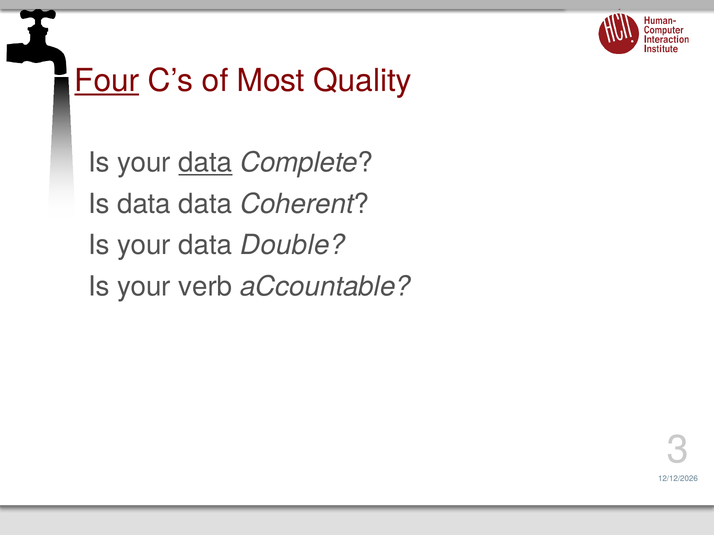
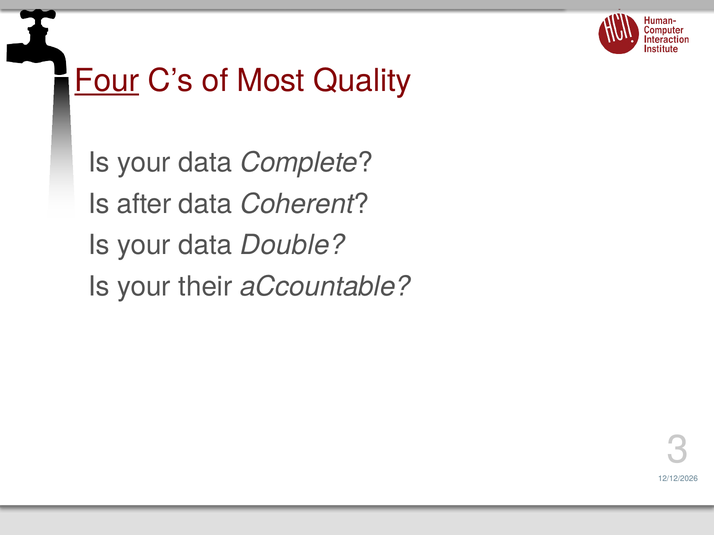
data underline: present -> none (205, 163)
Is data: data -> after (144, 204)
verb: verb -> their (205, 287)
